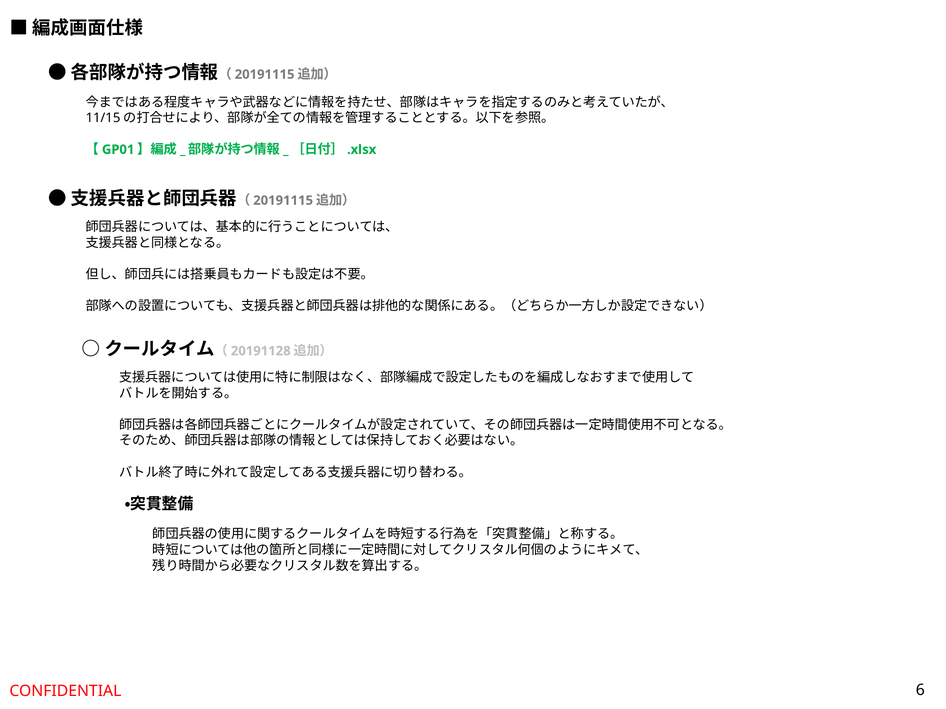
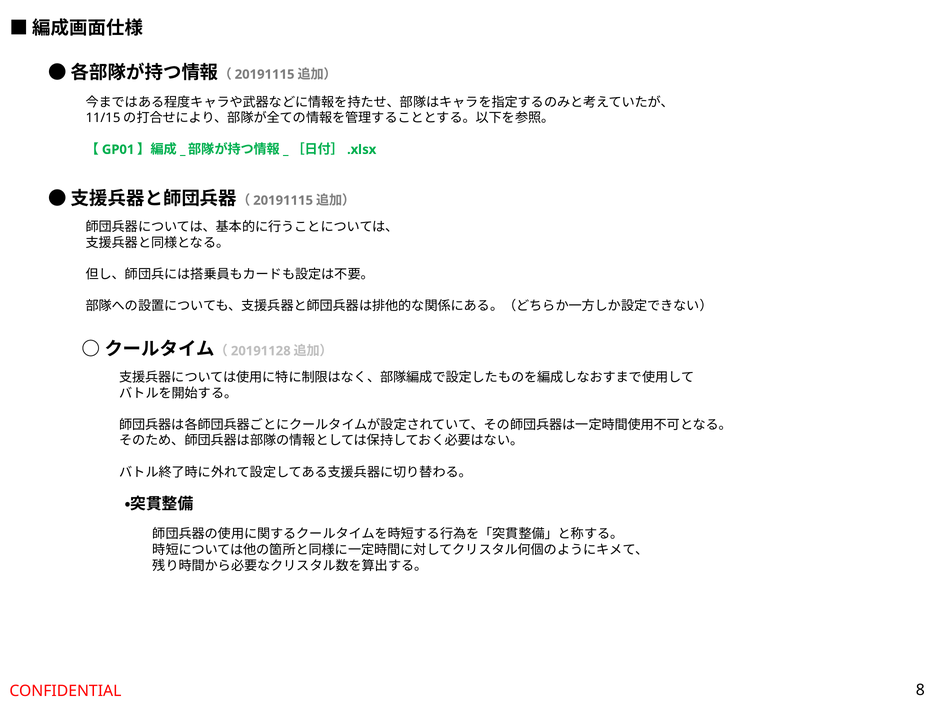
6: 6 -> 8 (920, 690)
